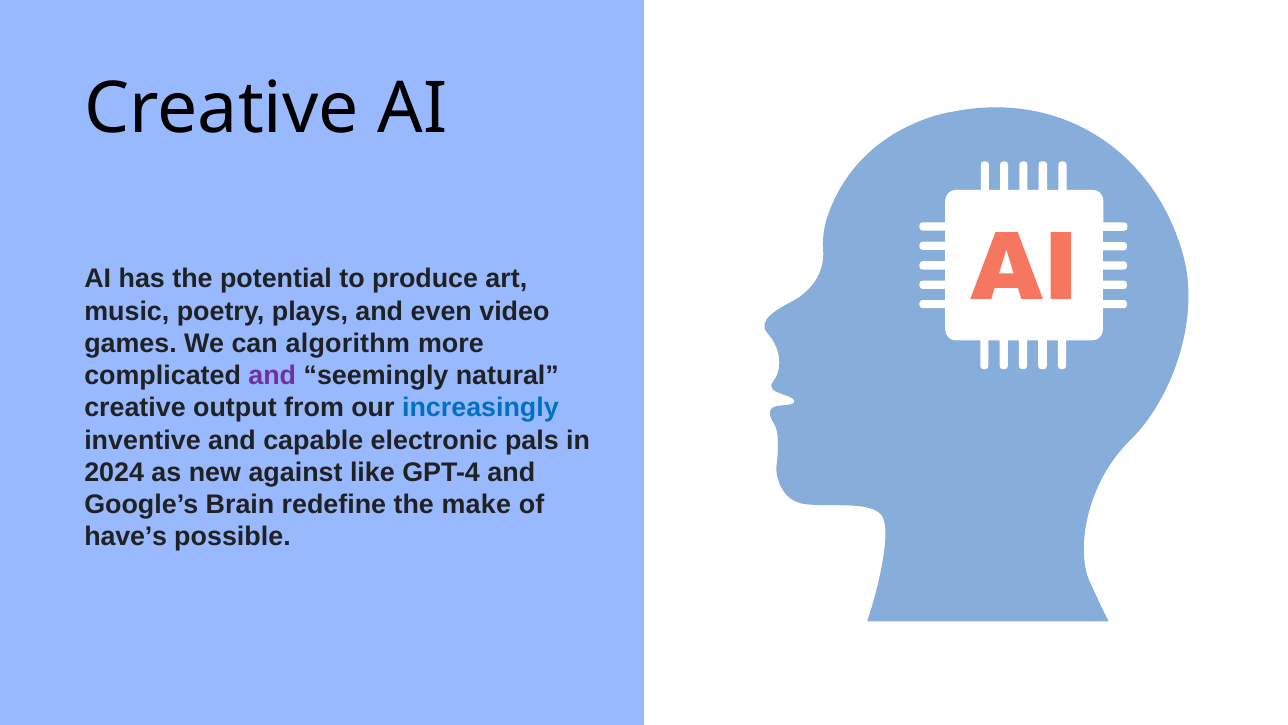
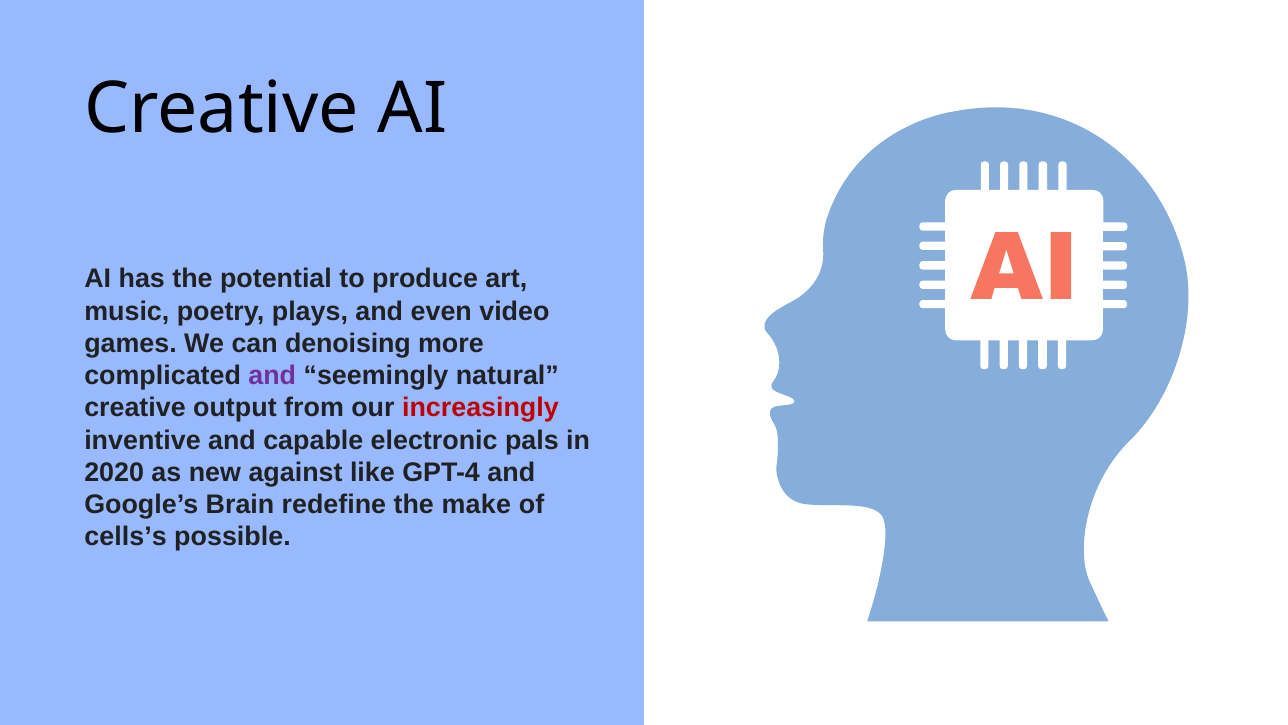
algorithm: algorithm -> denoising (348, 343)
increasingly colour: blue -> red (480, 408)
2024: 2024 -> 2020 (114, 472)
have’s: have’s -> cells’s (126, 536)
